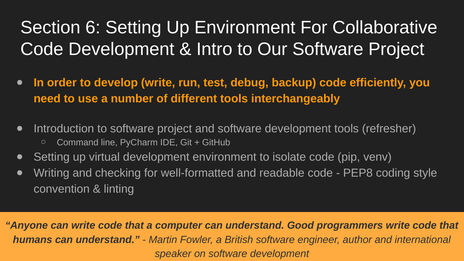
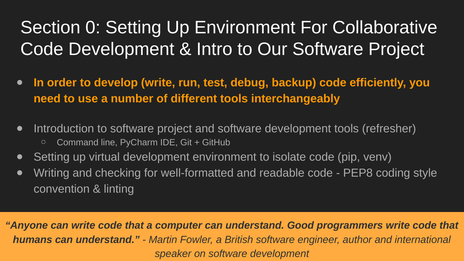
6: 6 -> 0 (93, 28)
